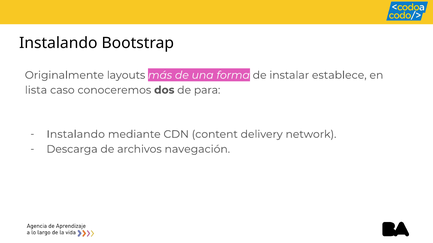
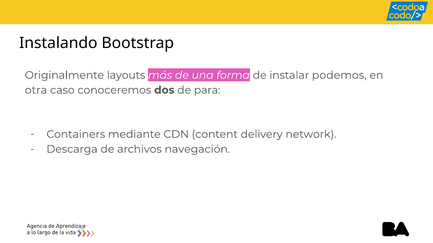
establece: establece -> podemos (339, 75)
lista: lista -> otra (36, 90)
Instalando: Instalando -> Containers (76, 135)
